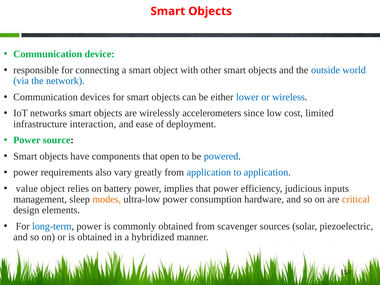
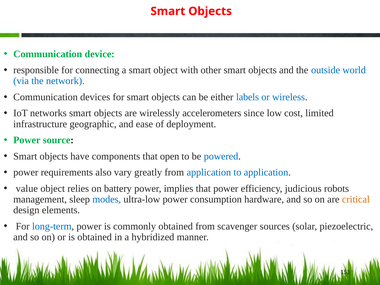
lower: lower -> labels (248, 97)
interaction: interaction -> geographic (93, 124)
inputs: inputs -> robots (337, 188)
modes colour: orange -> blue (107, 199)
